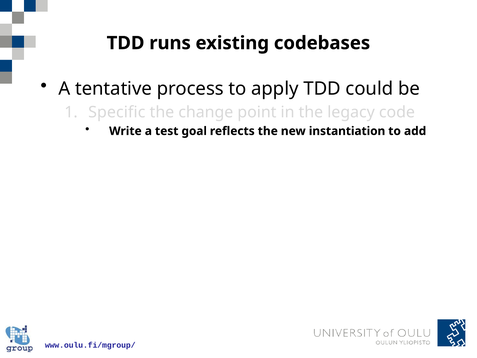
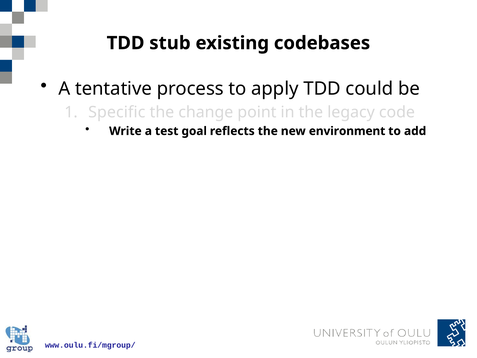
runs: runs -> stub (170, 43)
instantiation: instantiation -> environment (347, 131)
